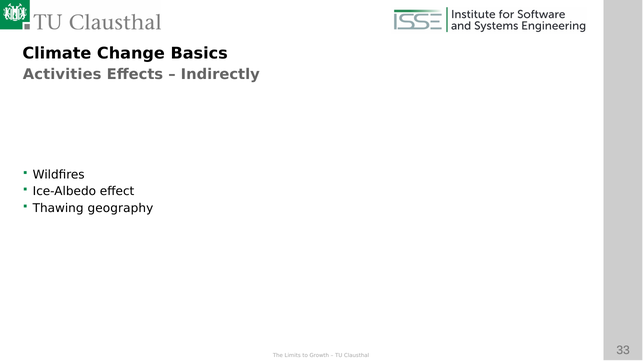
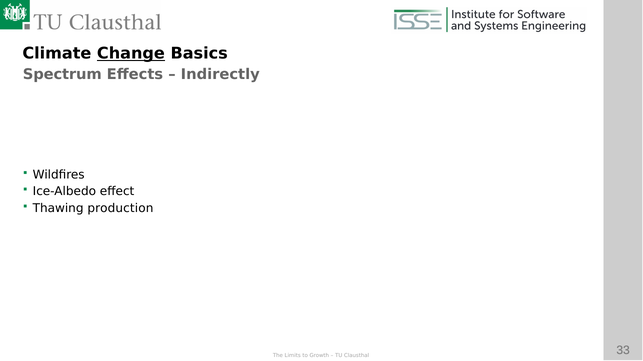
Change underline: none -> present (131, 53)
Activities: Activities -> Spectrum (62, 74)
geography: geography -> production (120, 209)
